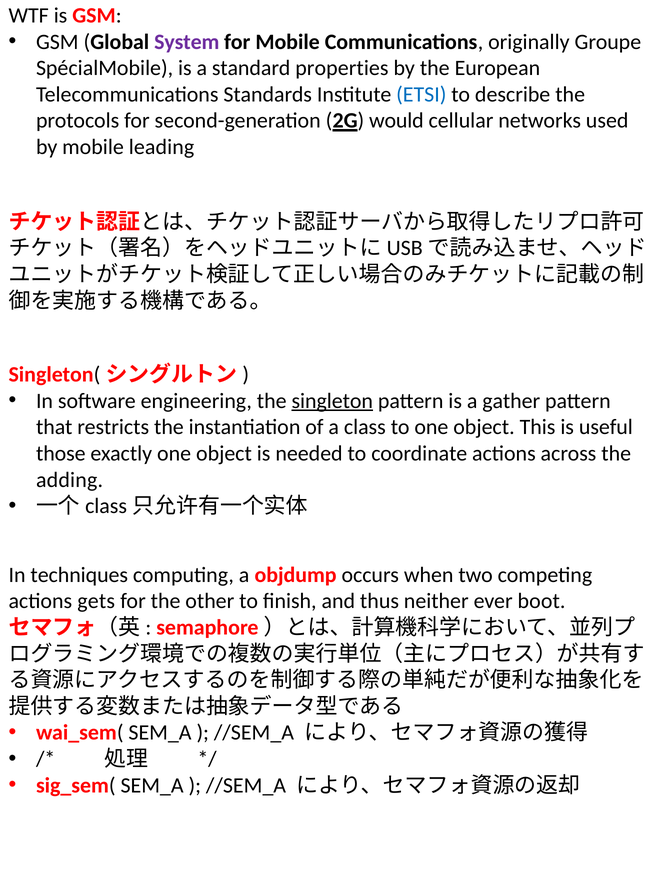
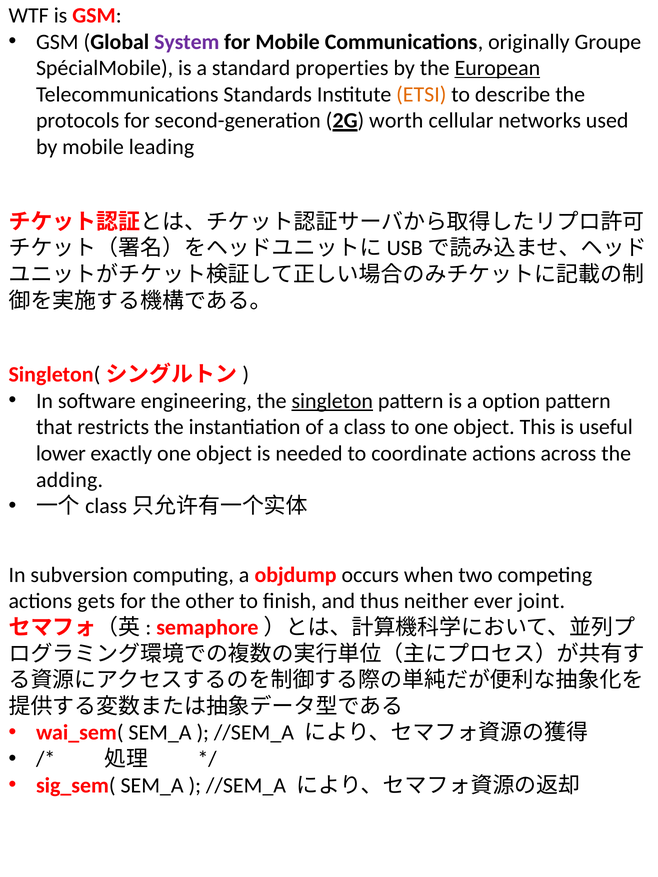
European underline: none -> present (497, 68)
ETSI colour: blue -> orange (421, 94)
would: would -> worth (396, 121)
gather: gather -> option (511, 401)
those: those -> lower (61, 454)
techniques: techniques -> subversion (79, 575)
boot: boot -> joint (542, 601)
